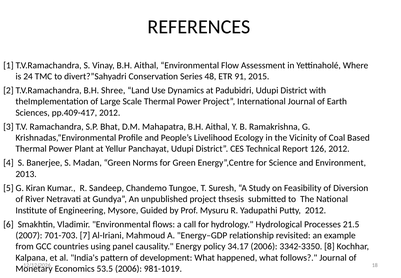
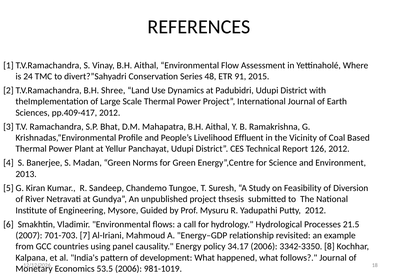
Ecology: Ecology -> Effluent (249, 138)
